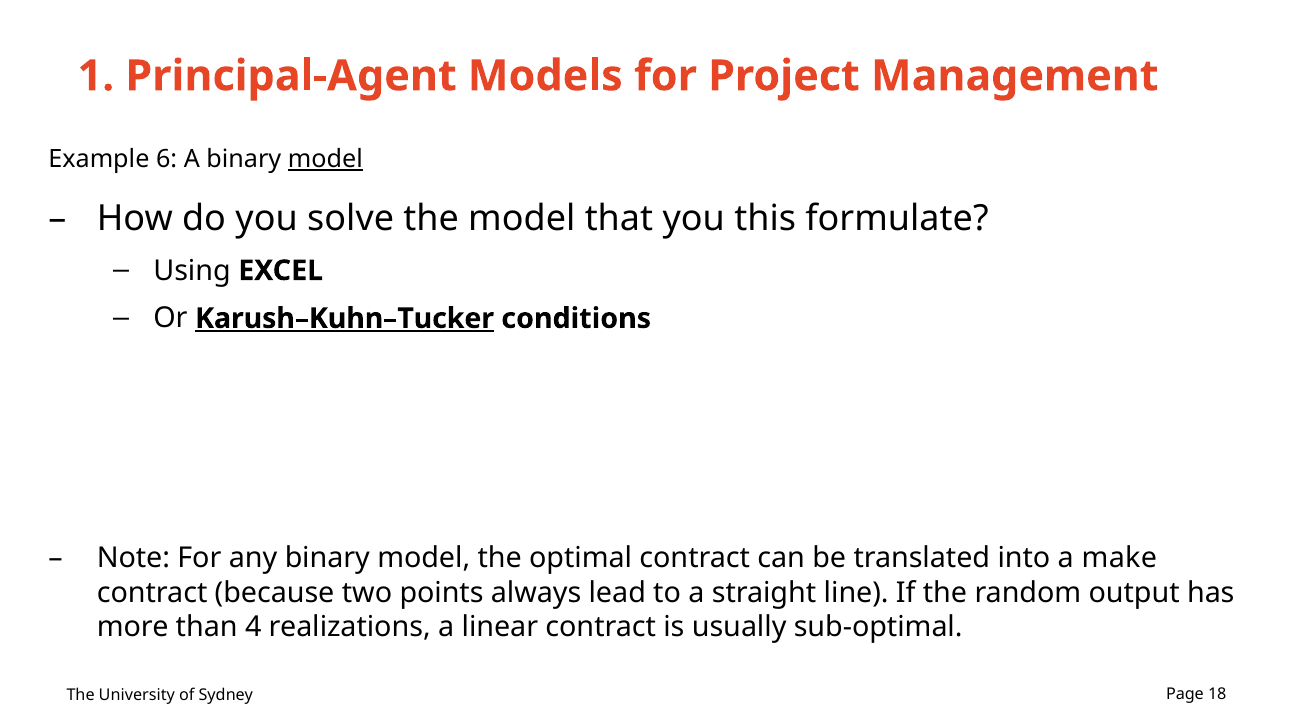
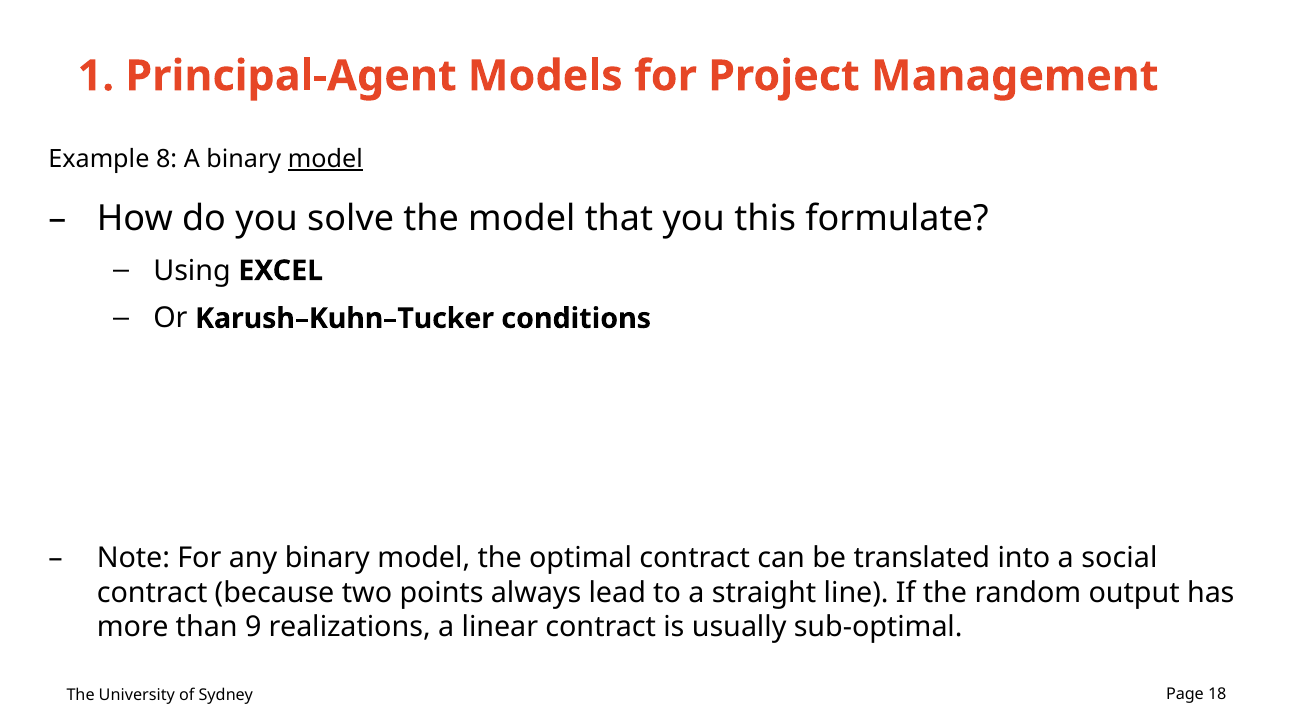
6: 6 -> 8 (167, 159)
Karush–Kuhn–Tucker underline: present -> none (345, 318)
make: make -> social (1119, 558)
4: 4 -> 9 (253, 627)
